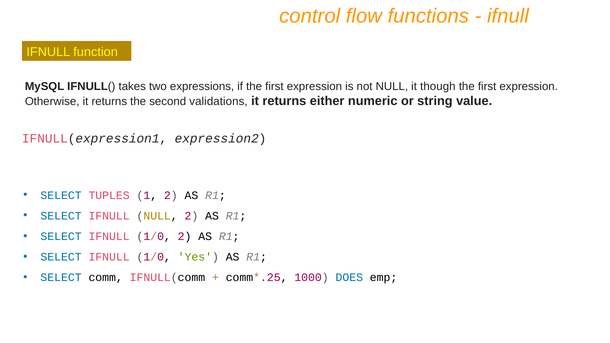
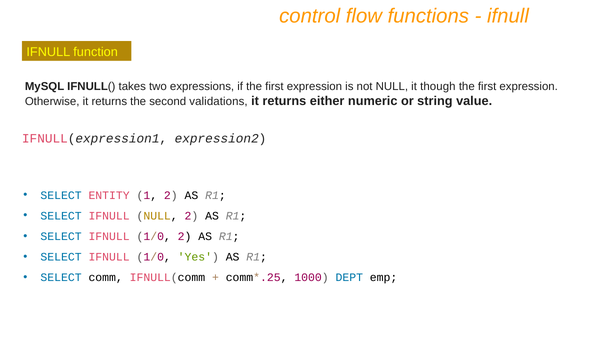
TUPLES: TUPLES -> ENTITY (109, 195)
DOES: DOES -> DEPT (349, 278)
